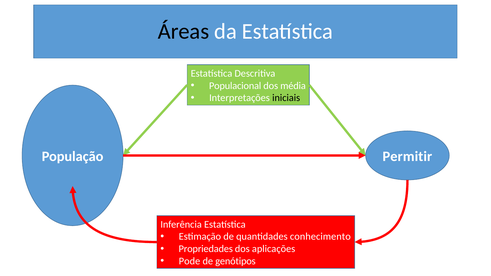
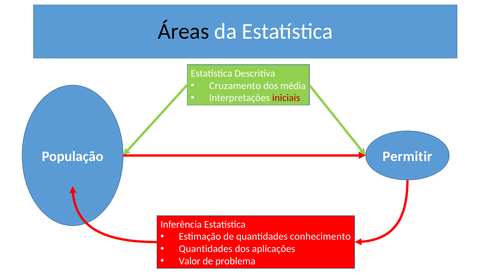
Populacional: Populacional -> Cruzamento (235, 86)
iniciais colour: black -> red (286, 98)
Propriedades: Propriedades -> Quantidades (206, 249)
Pode: Pode -> Valor (190, 261)
genótipos: genótipos -> problema (235, 261)
